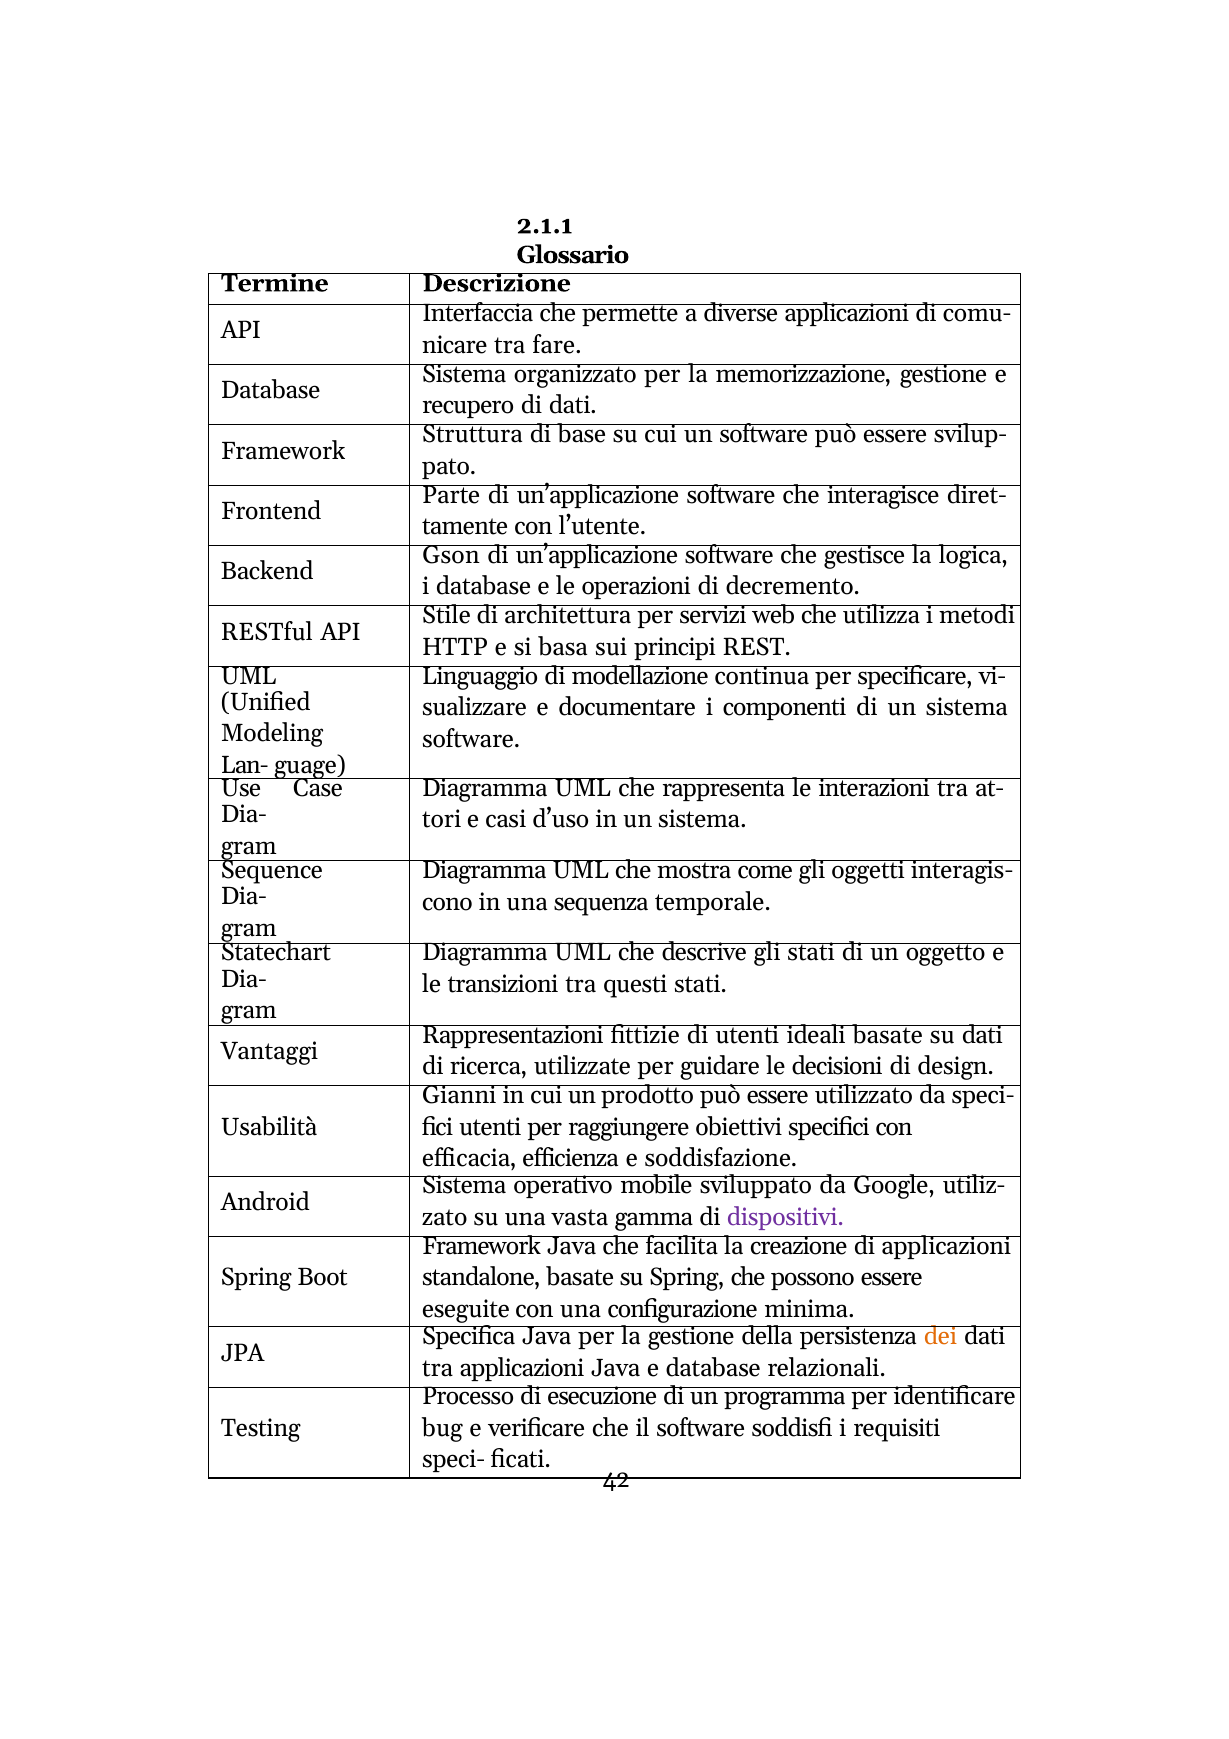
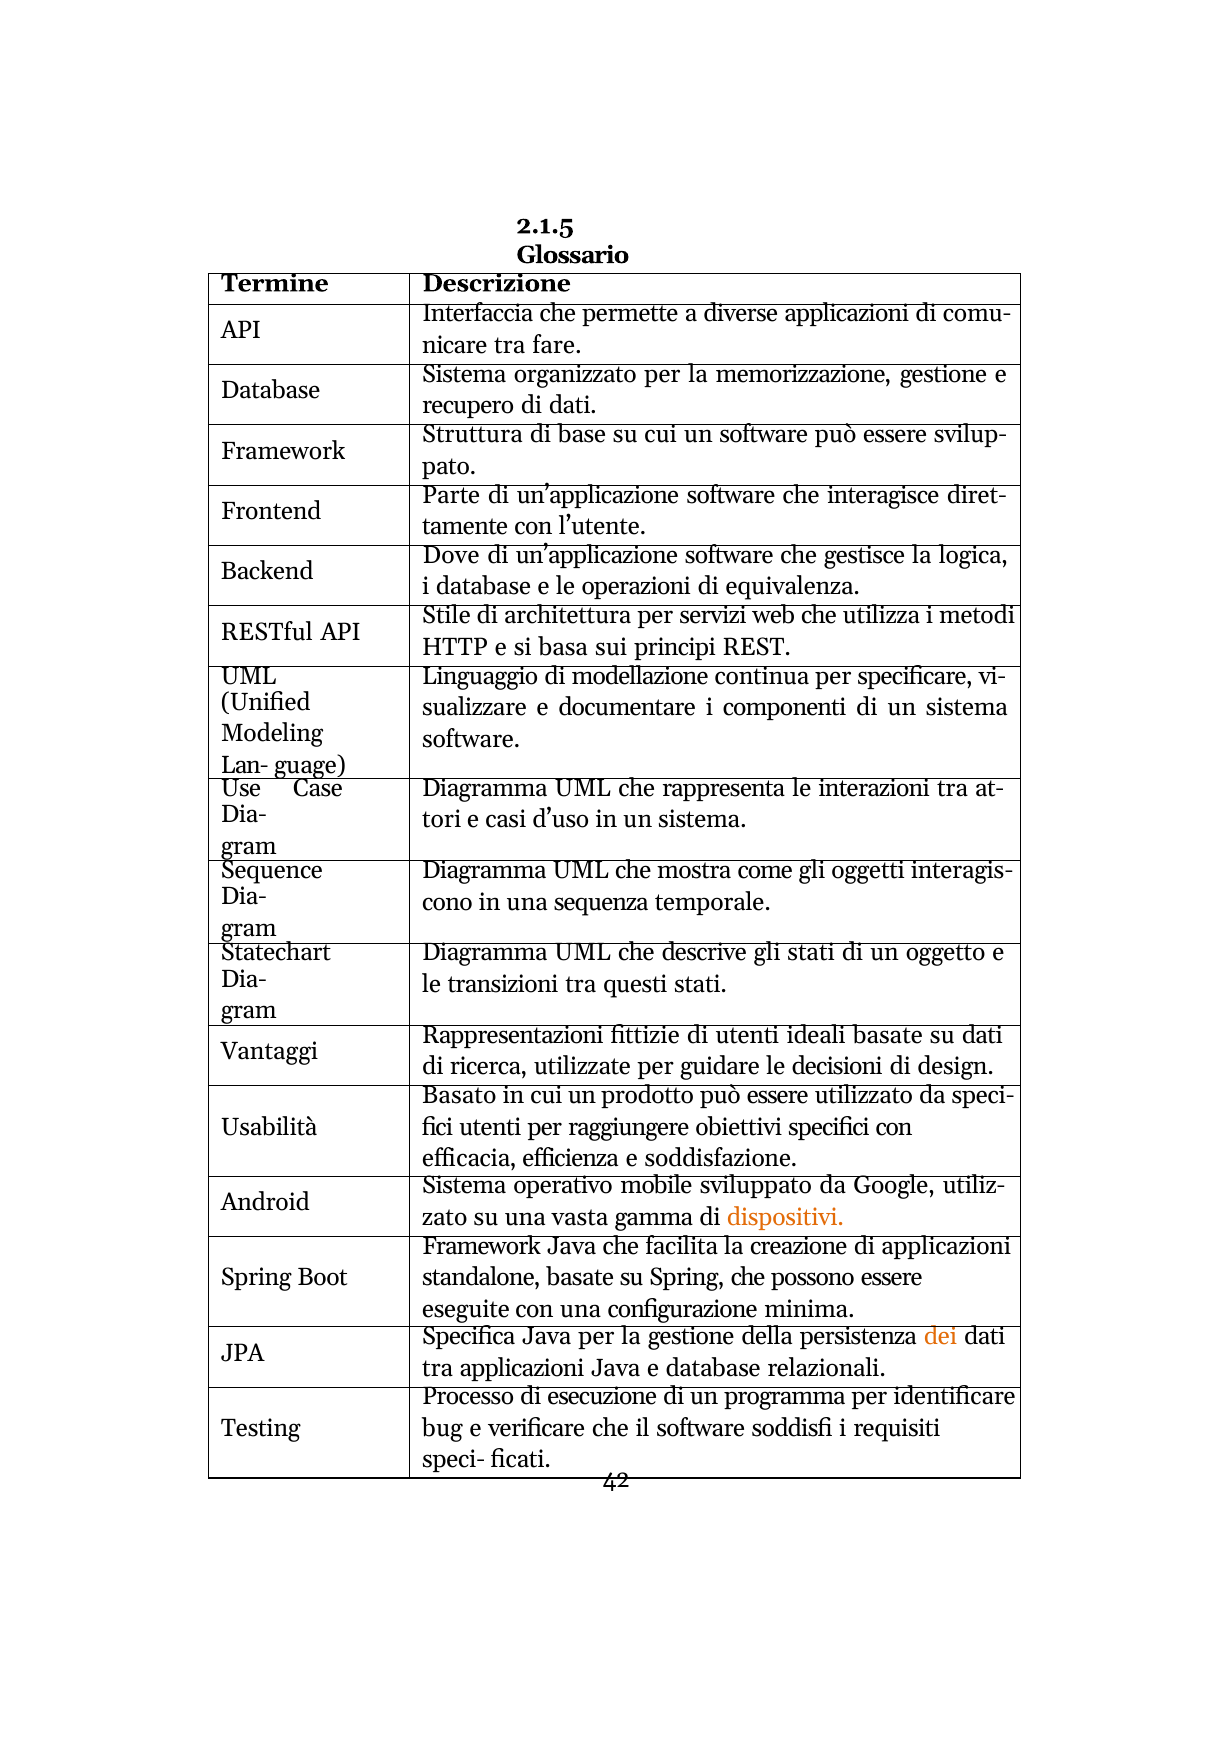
2.1.1: 2.1.1 -> 2.1.5 (545, 225)
Gson: Gson -> Dove (451, 555)
decremento: decremento -> equivalenza (793, 587)
Gianni: Gianni -> Basato (459, 1096)
dispositivi colour: purple -> orange (785, 1217)
